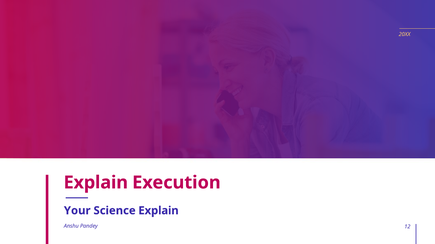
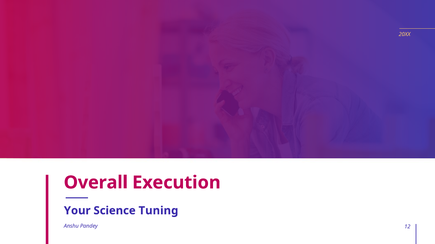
Explain: Explain -> Overall (96, 183)
Science Explain: Explain -> Tuning (158, 211)
